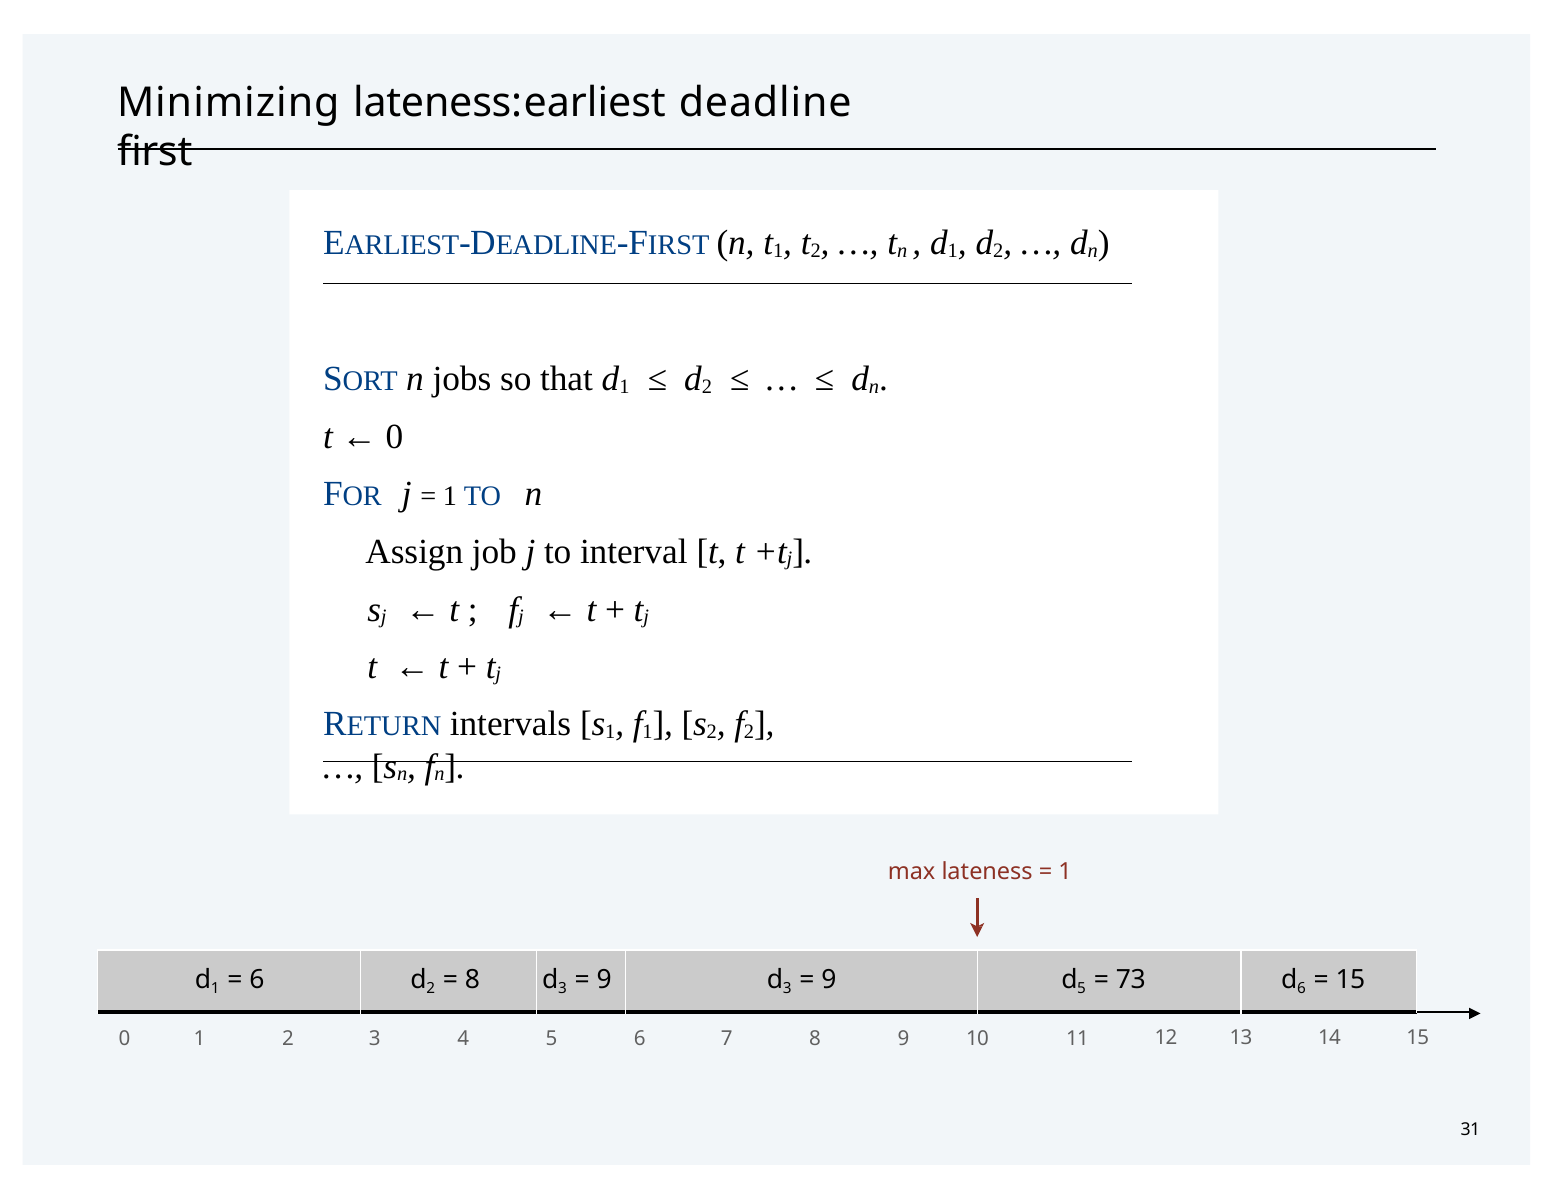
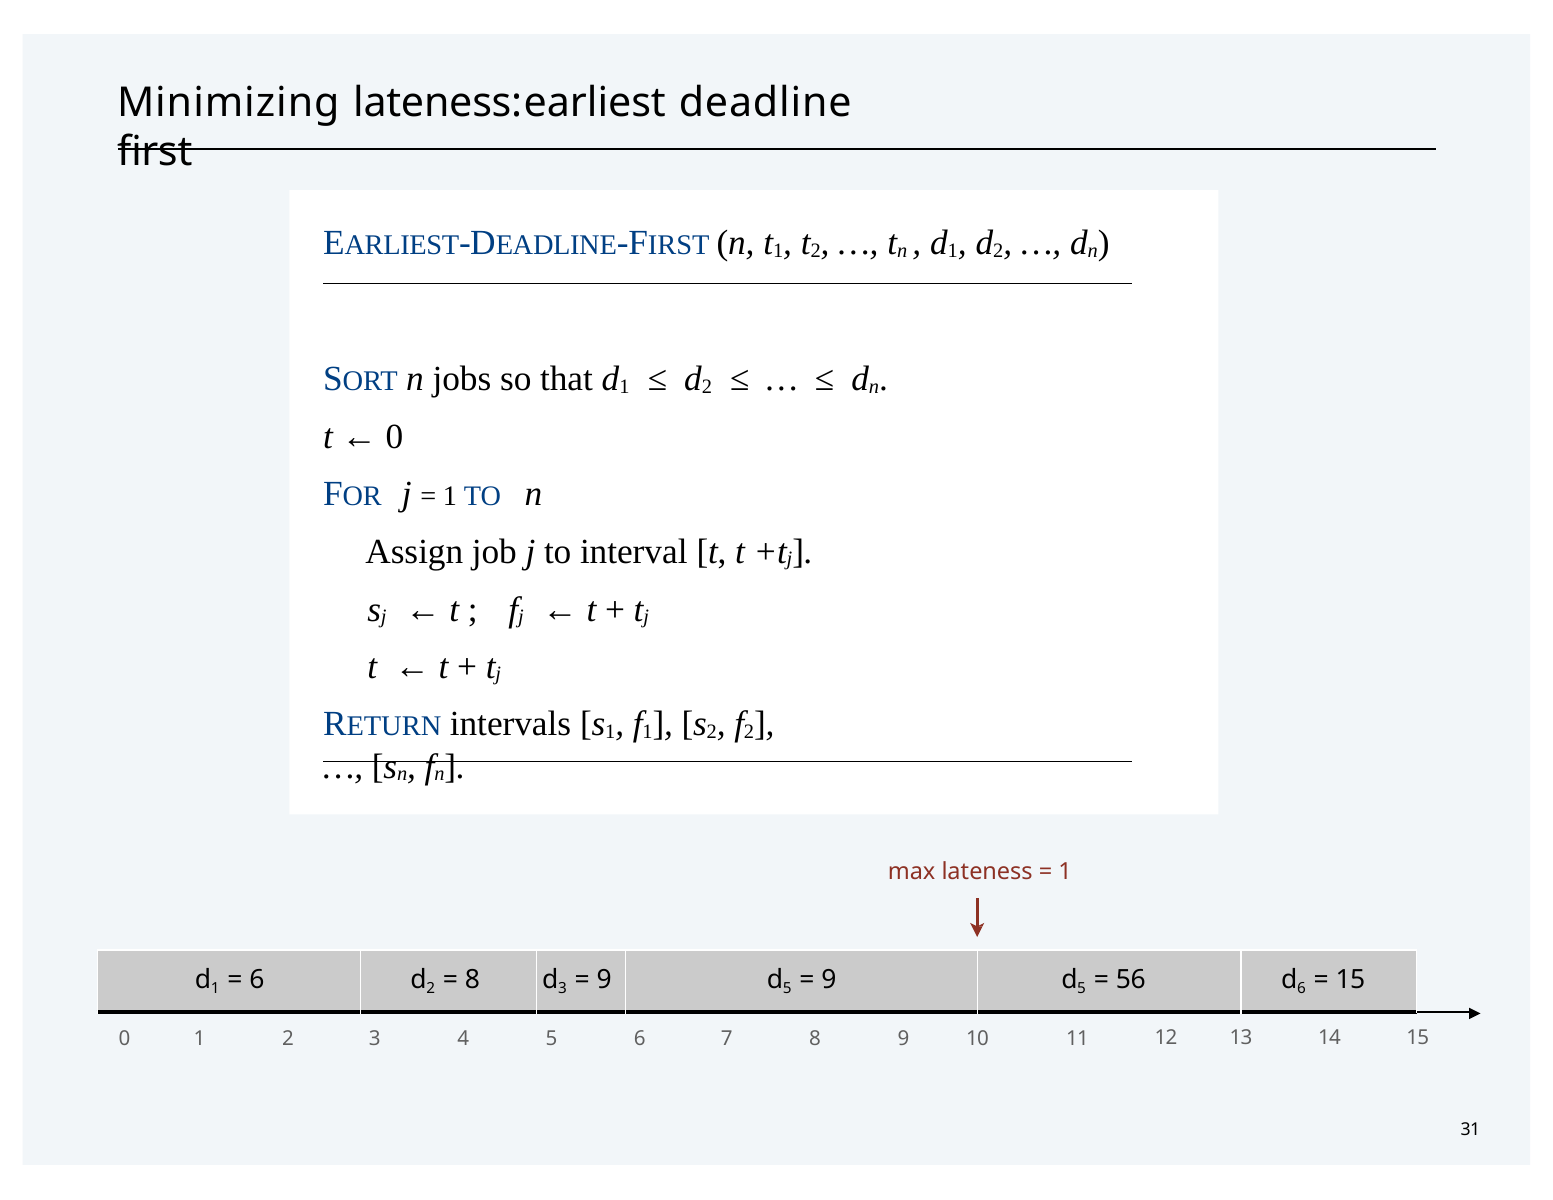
3: 3 -> 5 (787, 988)
73: 73 -> 56 (1131, 980)
